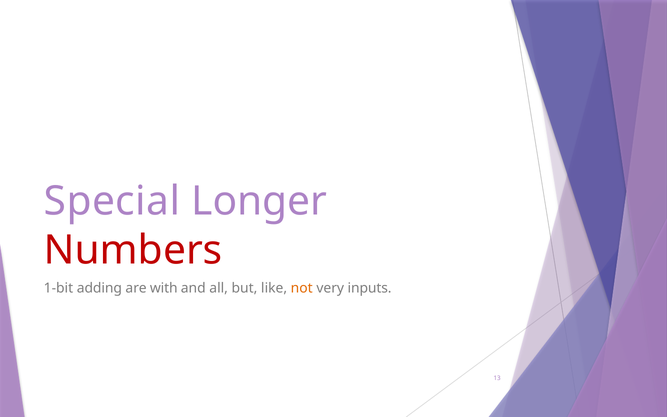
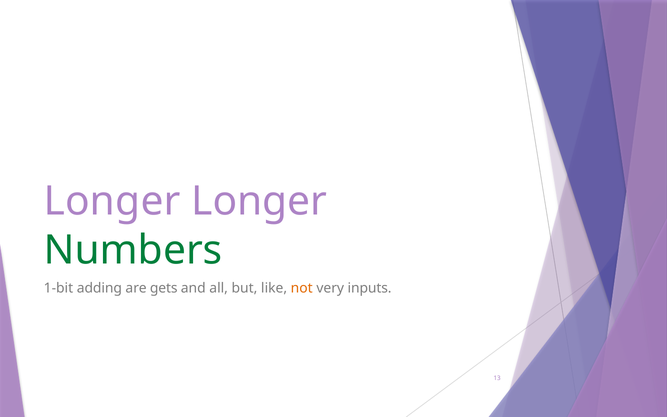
Special: Special -> Longer (112, 201)
Numbers colour: red -> green (133, 250)
with: with -> gets (164, 288)
